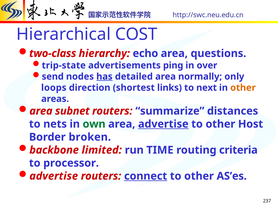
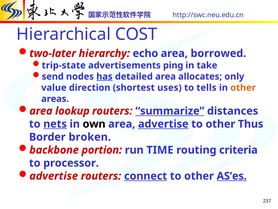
two-class: two-class -> two-later (53, 53)
questions: questions -> borrowed (218, 53)
over: over -> take (207, 65)
normally: normally -> allocates (200, 76)
loops: loops -> value (54, 87)
links: links -> uses (169, 87)
next: next -> tells (206, 87)
subnet: subnet -> lookup (72, 111)
summarize underline: none -> present (170, 111)
nets underline: none -> present (55, 124)
own colour: green -> black (94, 124)
Host: Host -> Thus (251, 124)
limited: limited -> portion (102, 150)
AS’es underline: none -> present (232, 176)
